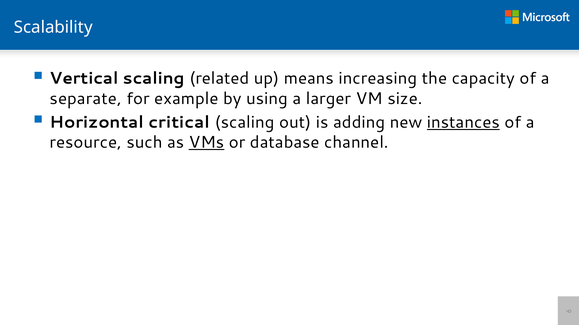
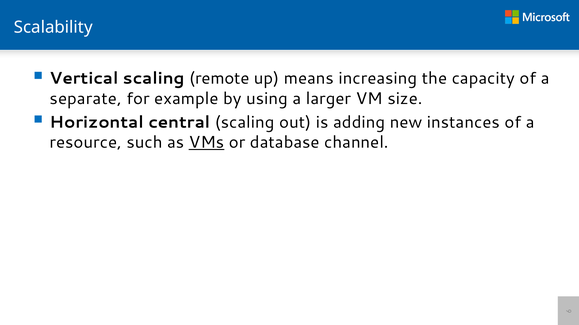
related: related -> remote (219, 79)
critical: critical -> central (179, 122)
instances underline: present -> none (463, 122)
